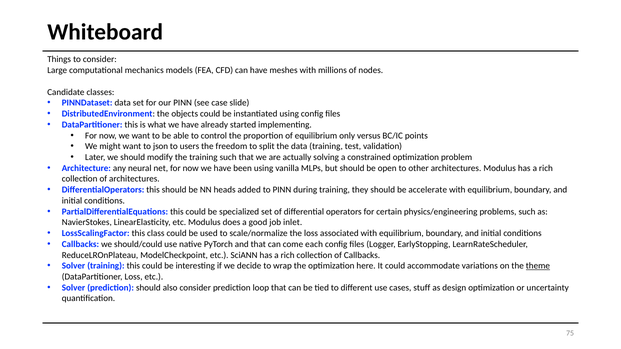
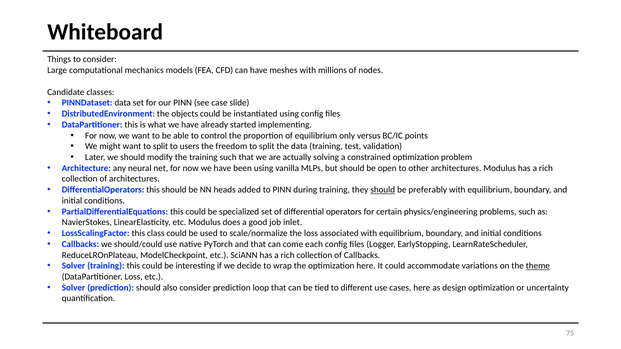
want to json: json -> split (161, 147)
should underline: none -> present (383, 190)
accelerate: accelerate -> preferably (428, 190)
cases stuff: stuff -> here (422, 288)
